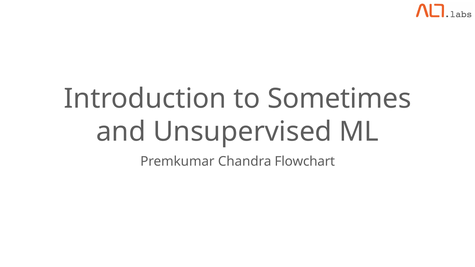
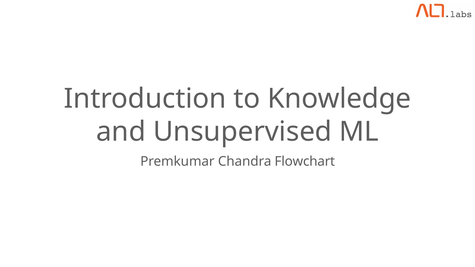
Sometimes: Sometimes -> Knowledge (339, 99)
